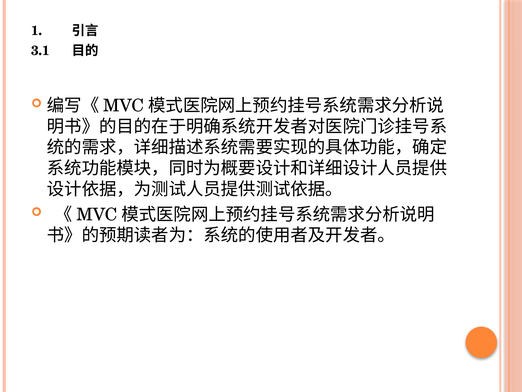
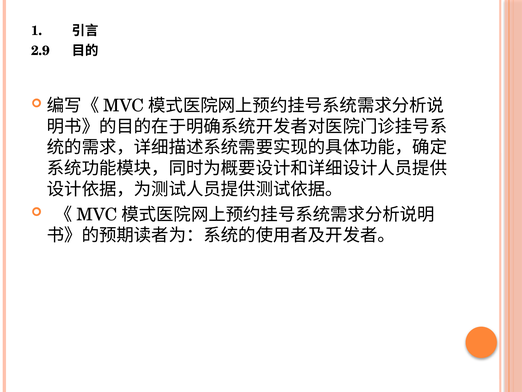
3.1: 3.1 -> 2.9 (40, 51)
